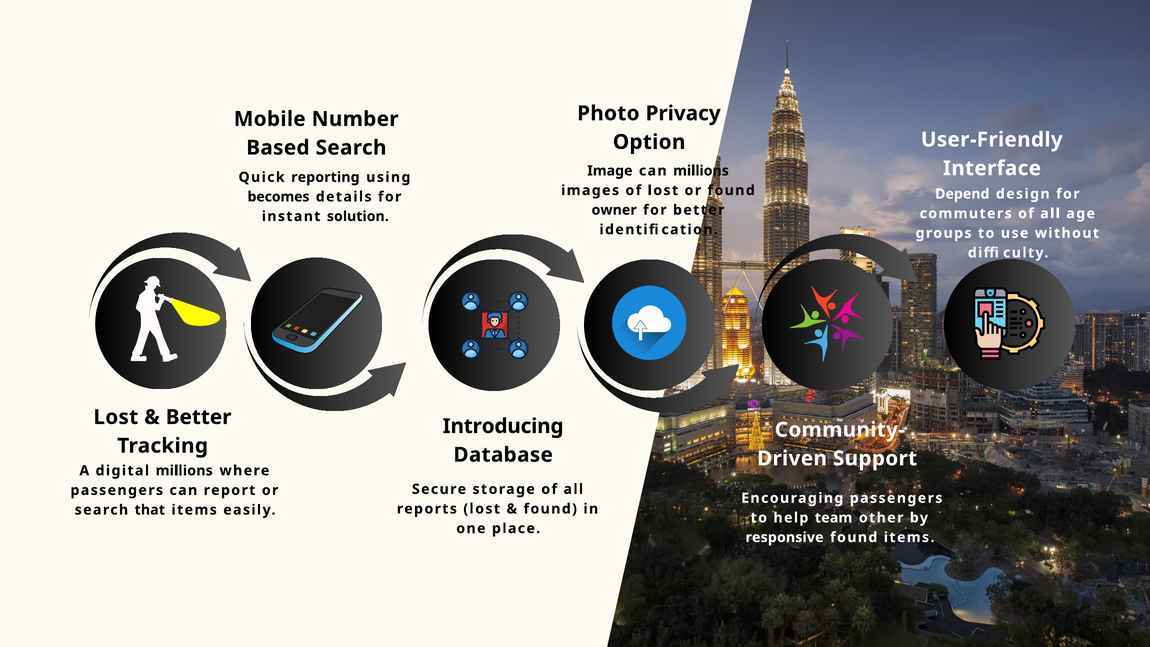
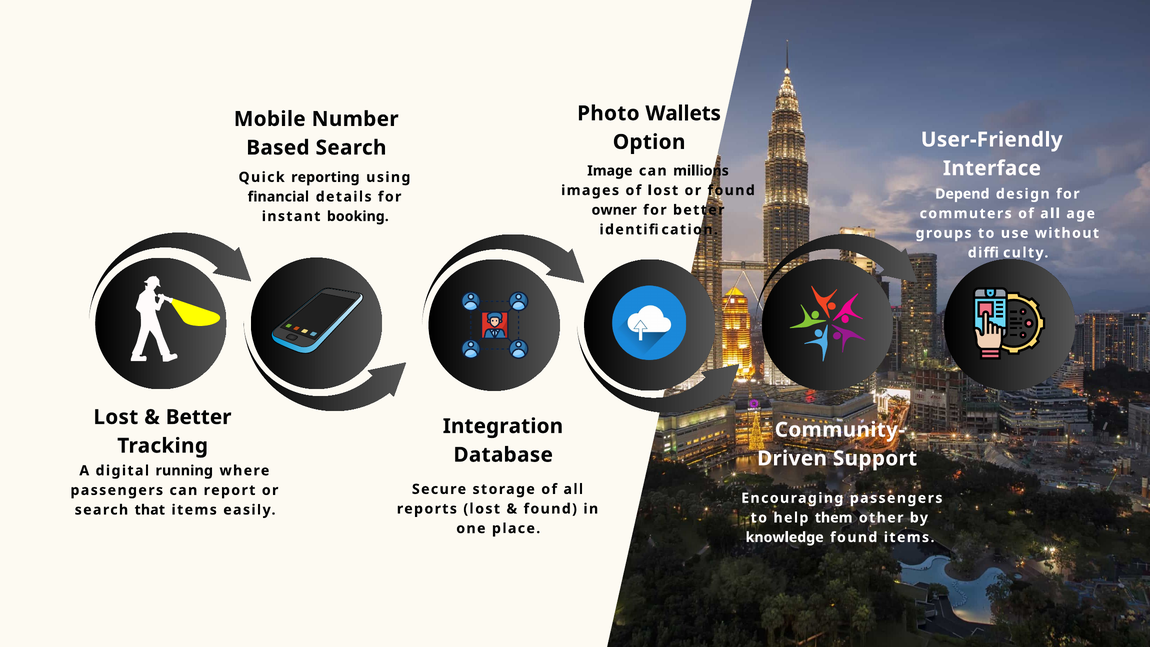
Privacy: Privacy -> Wallets (683, 113)
becomes: becomes -> financial (278, 197)
solution: solution -> booking (358, 216)
Introducing: Introducing -> Integration (503, 426)
digital millions: millions -> running (184, 471)
team: team -> them (834, 518)
responsive: responsive -> knowledge (785, 537)
